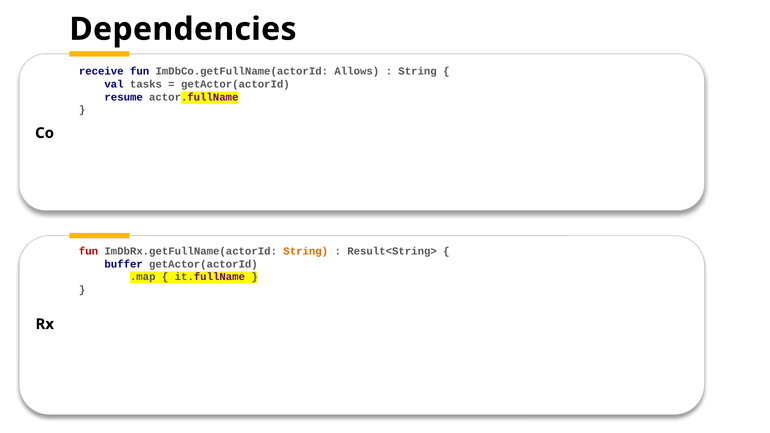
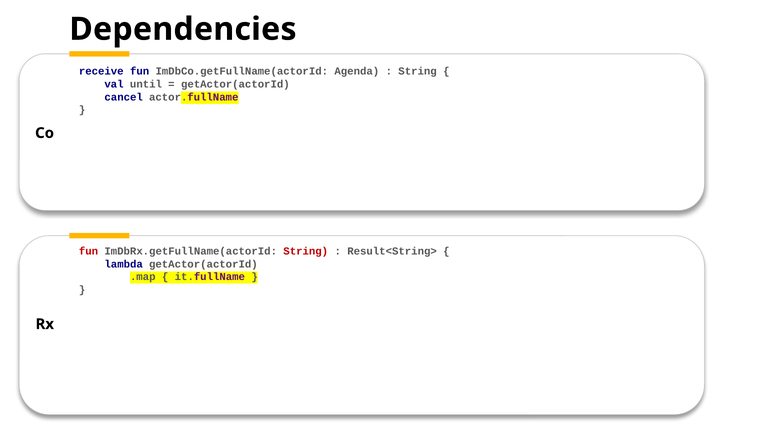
Allows: Allows -> Agenda (357, 71)
tasks: tasks -> until (146, 84)
resume: resume -> cancel (124, 97)
String colour: orange -> red (306, 251)
buffer: buffer -> lambda (124, 264)
